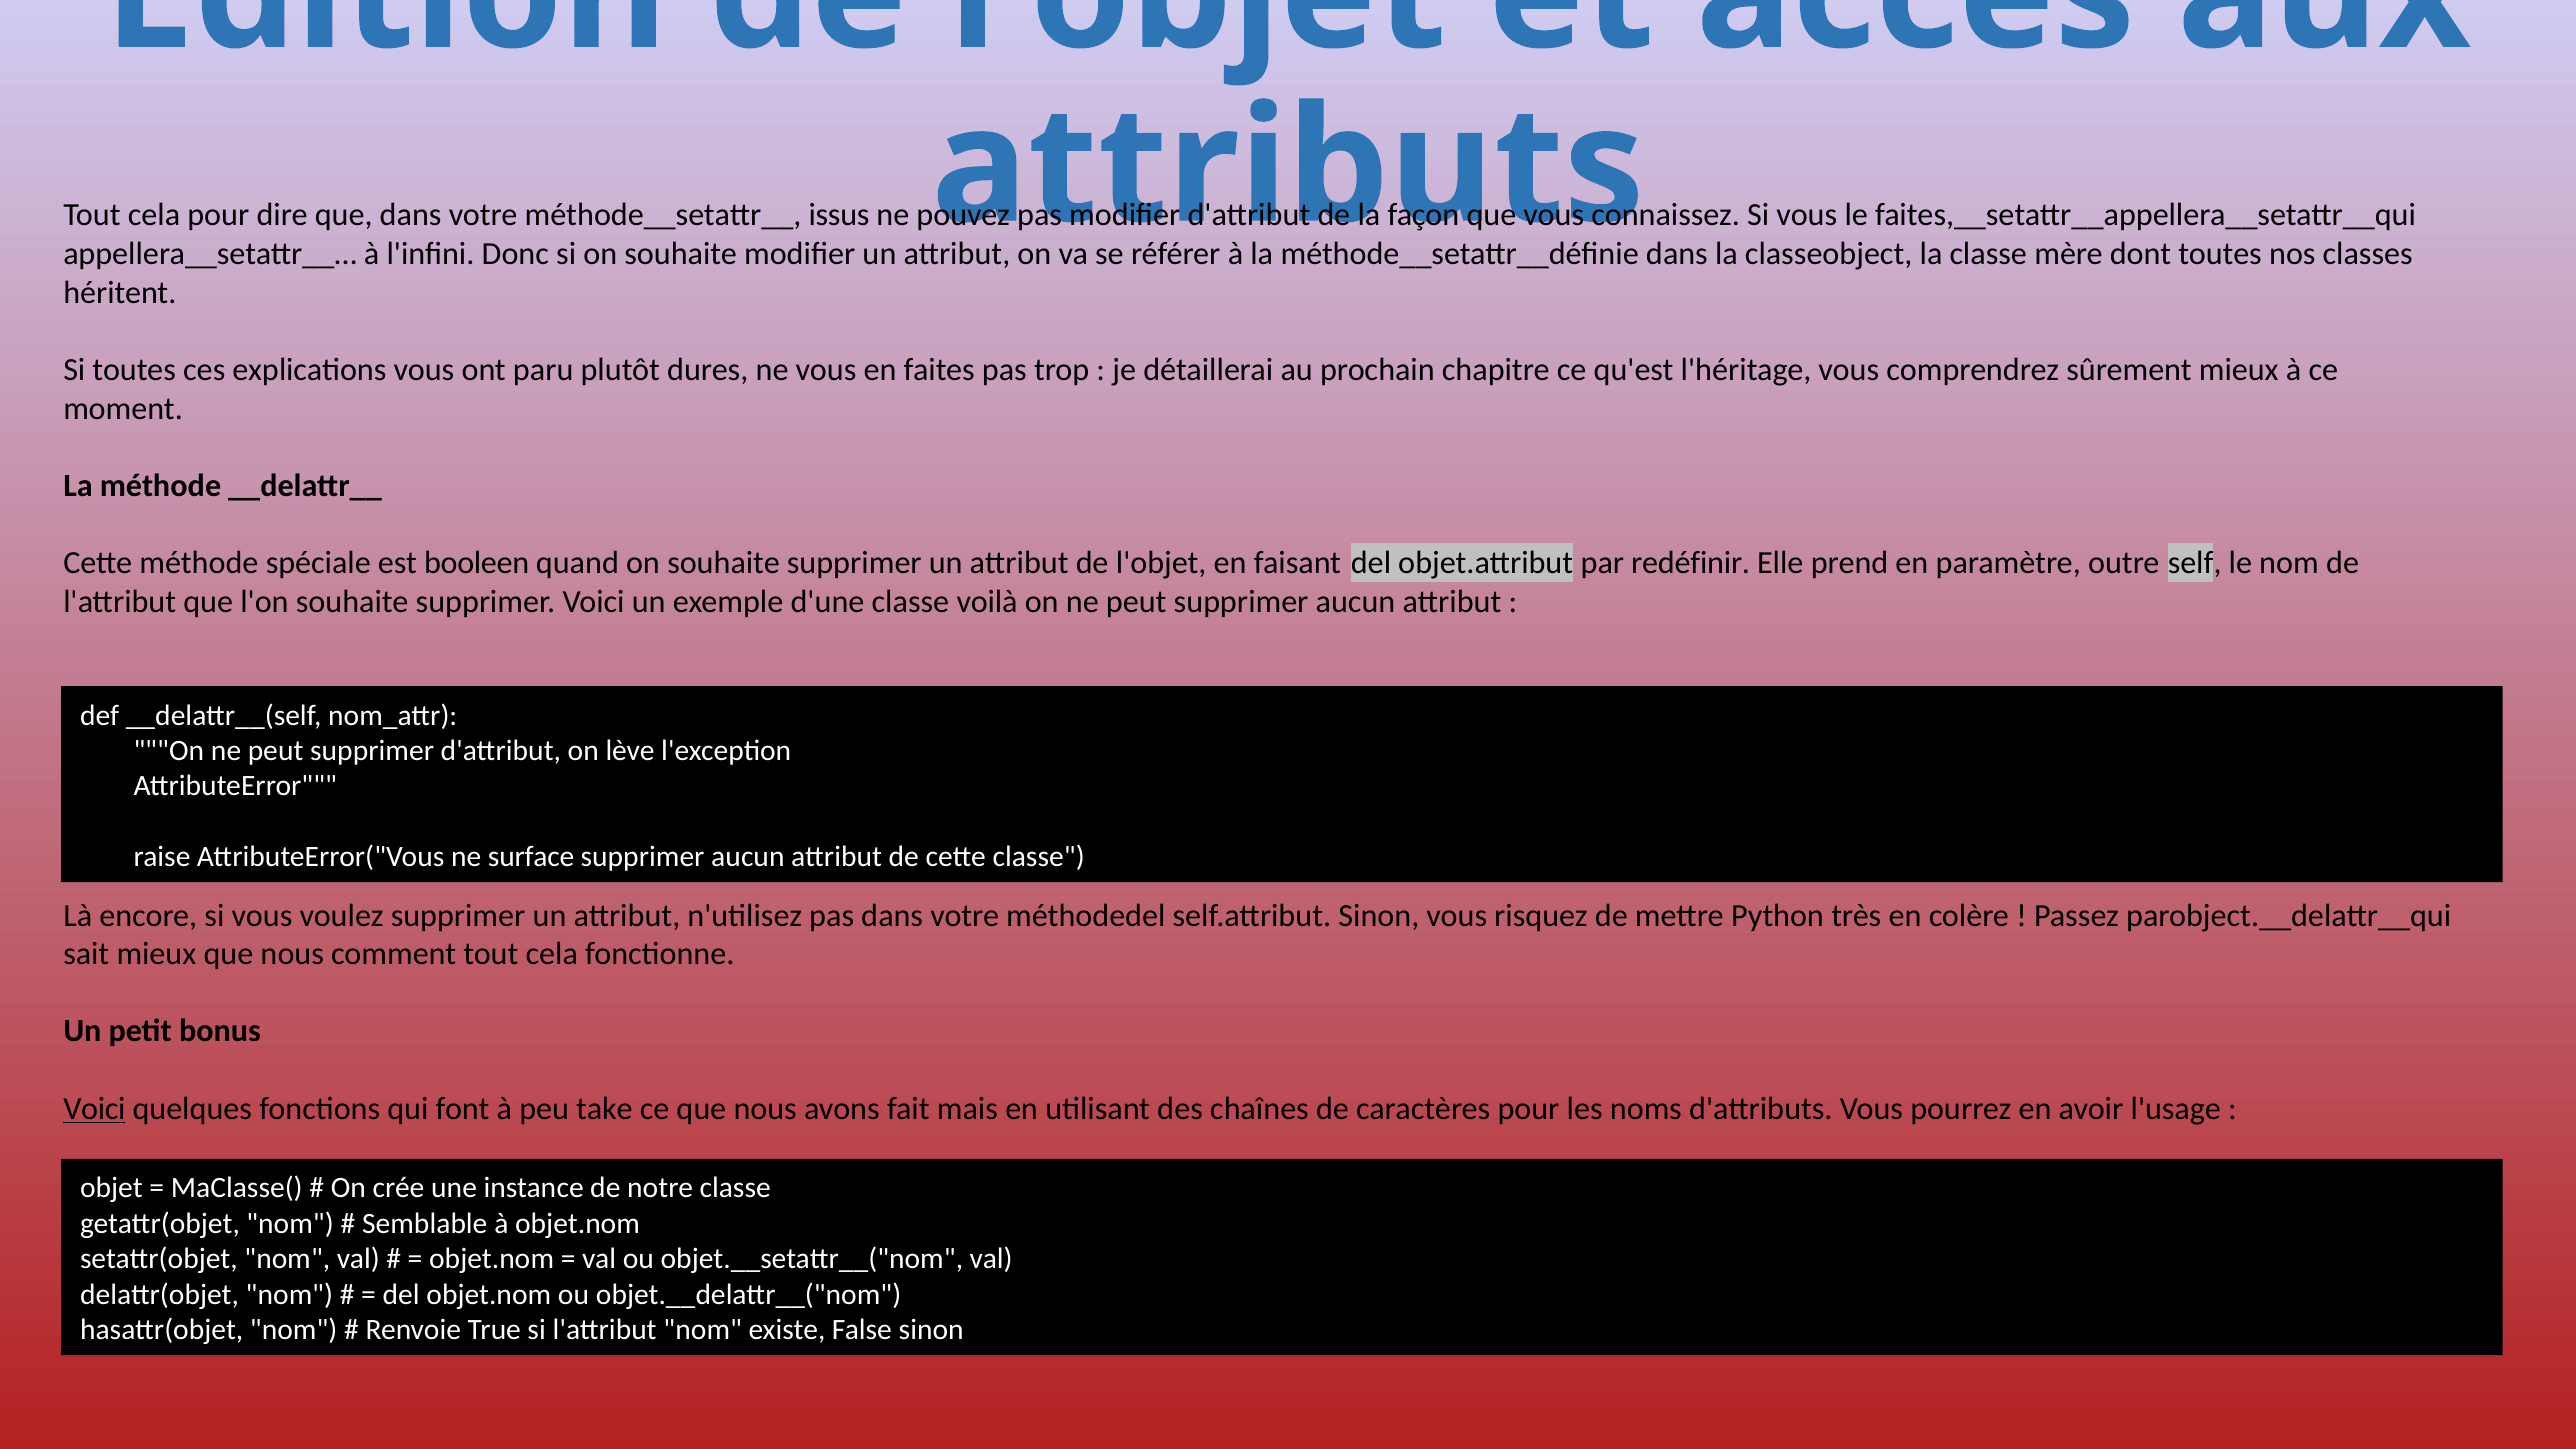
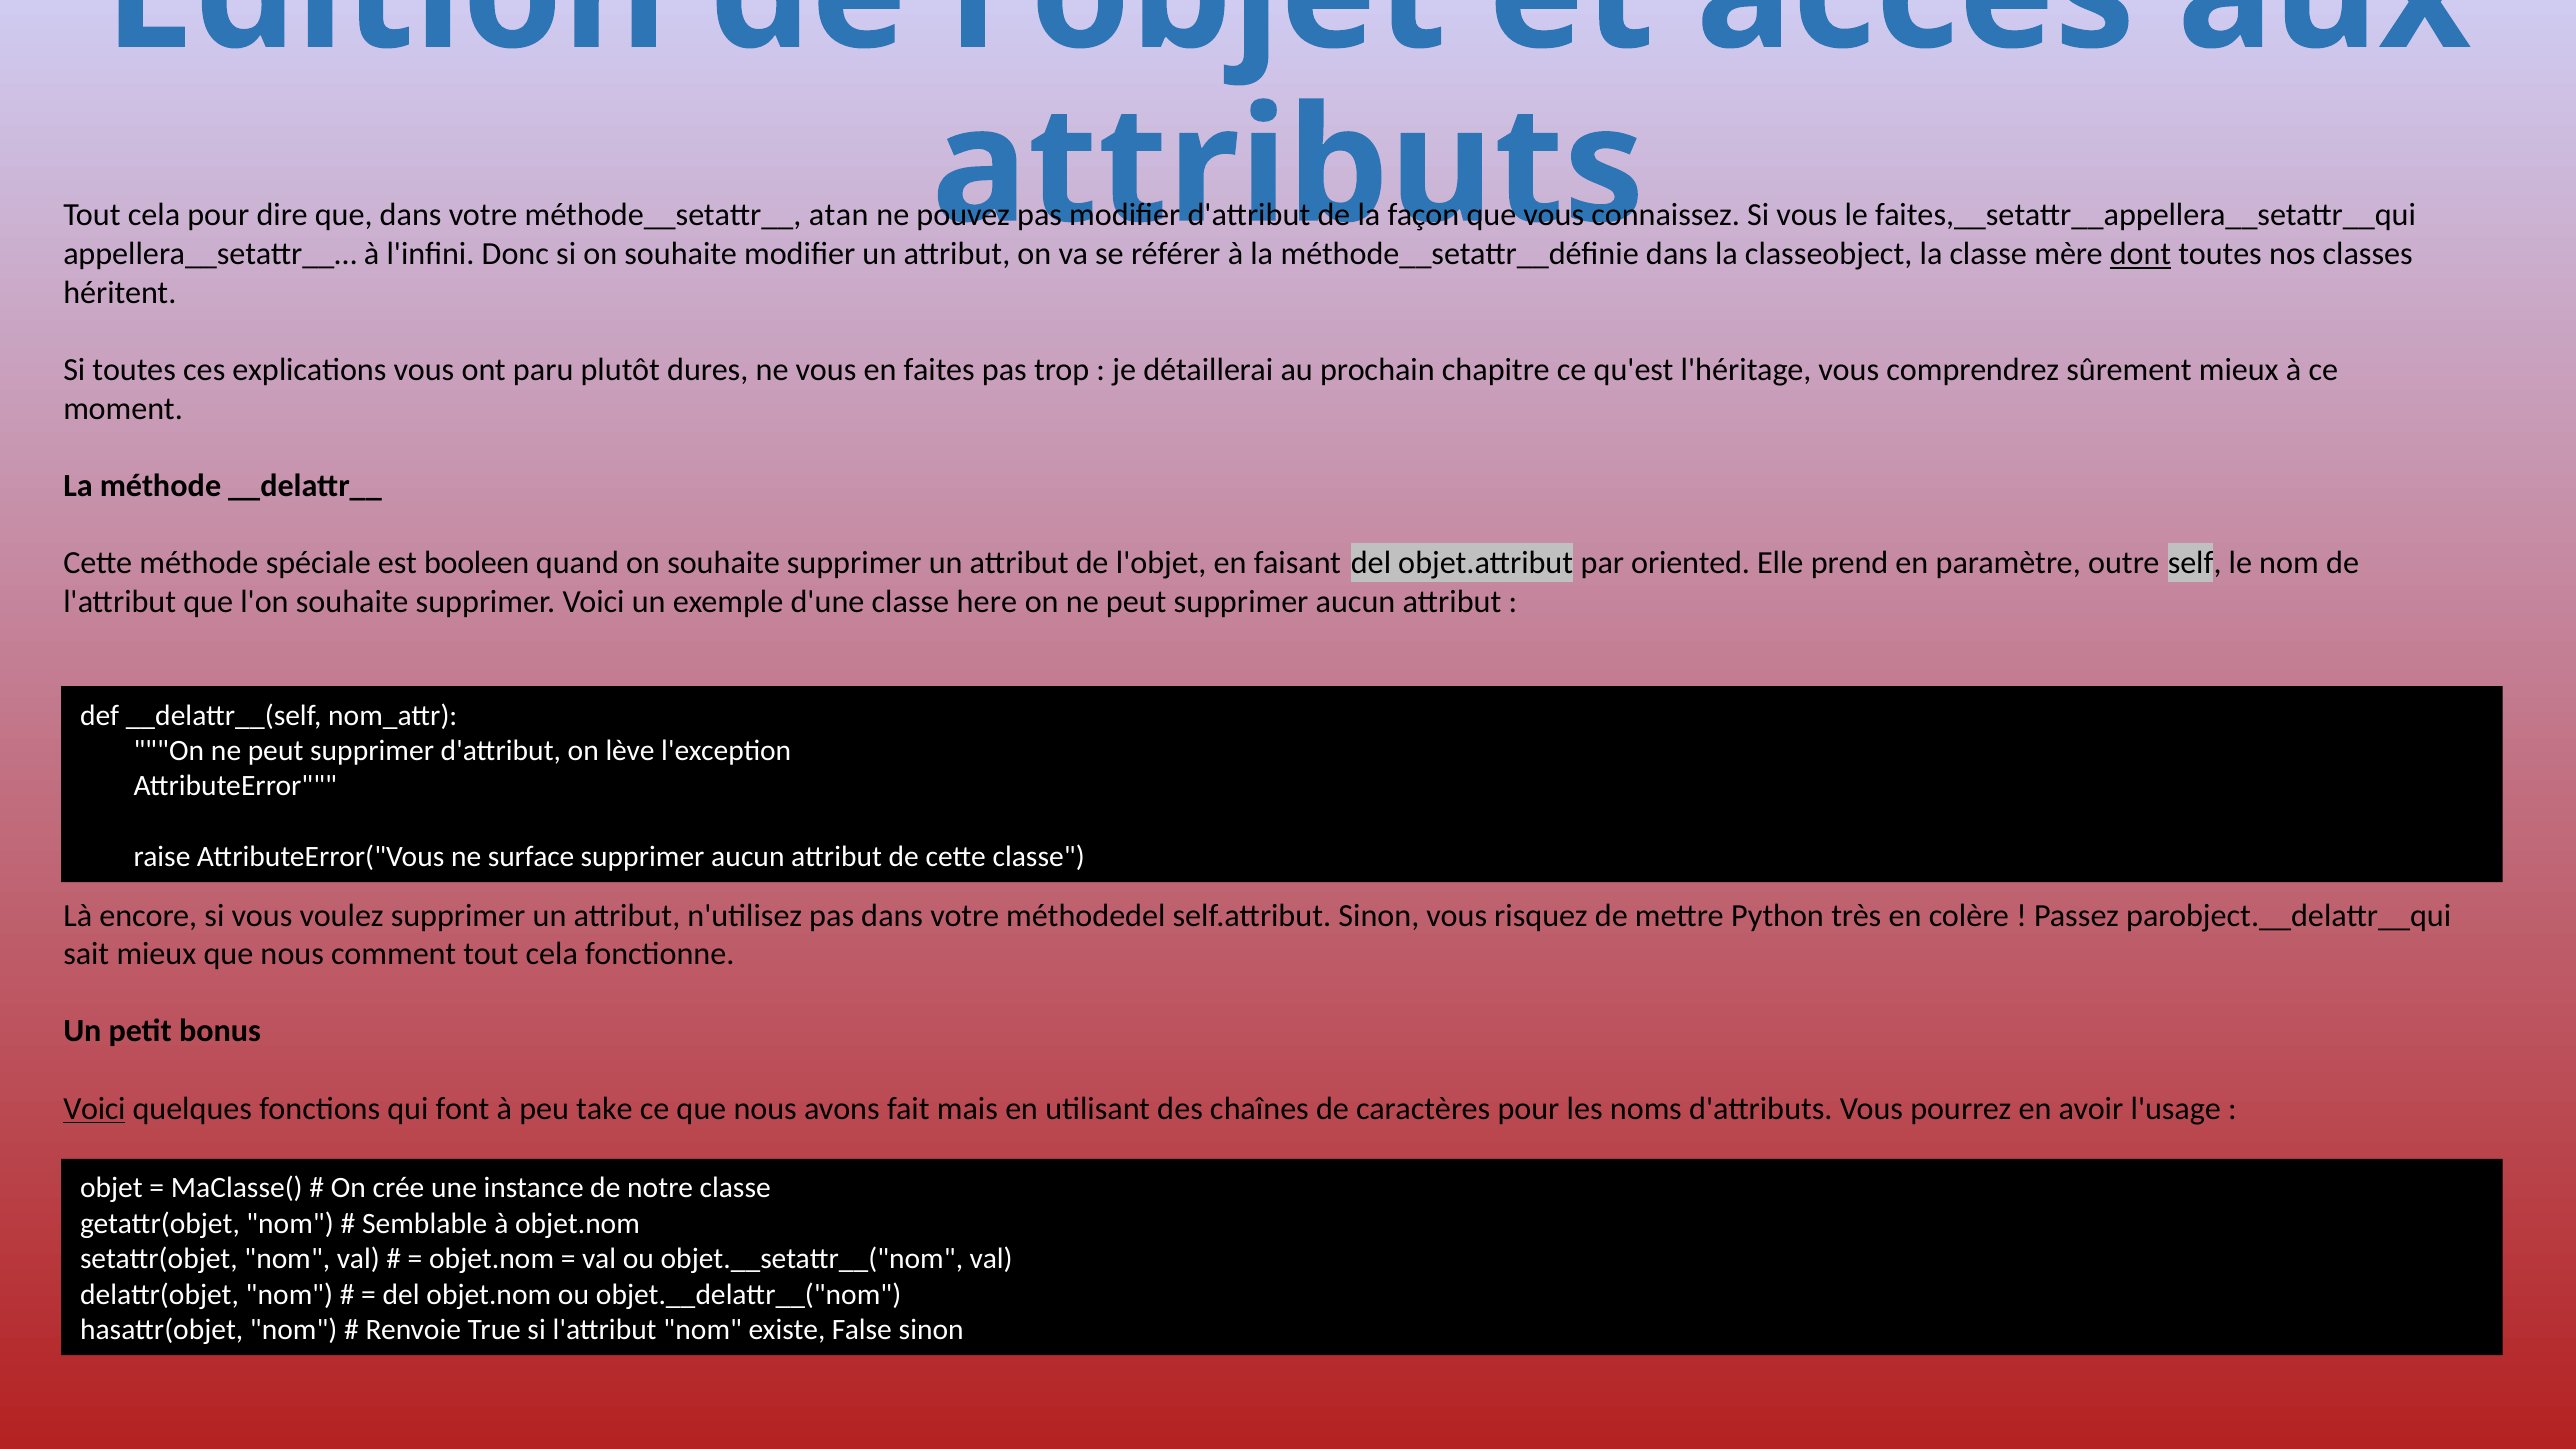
issus: issus -> atan (839, 215)
dont underline: none -> present (2141, 254)
redéfinir: redéfinir -> oriented (1691, 563)
voilà: voilà -> here (987, 602)
